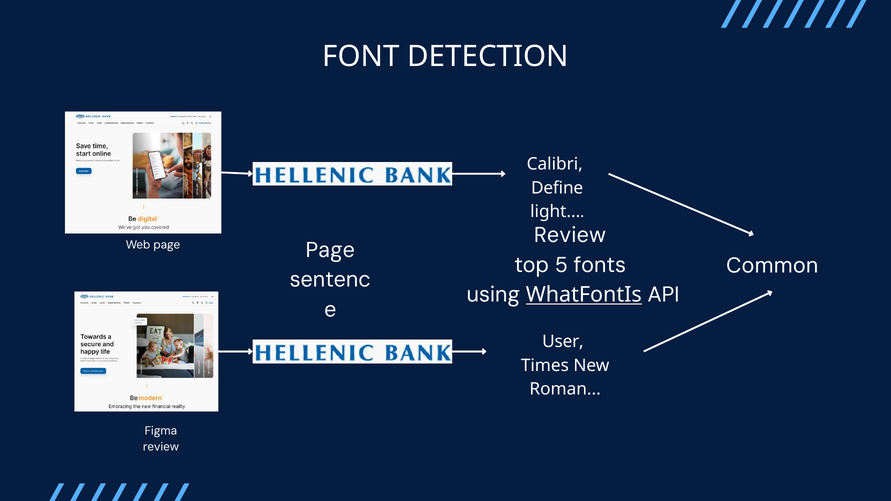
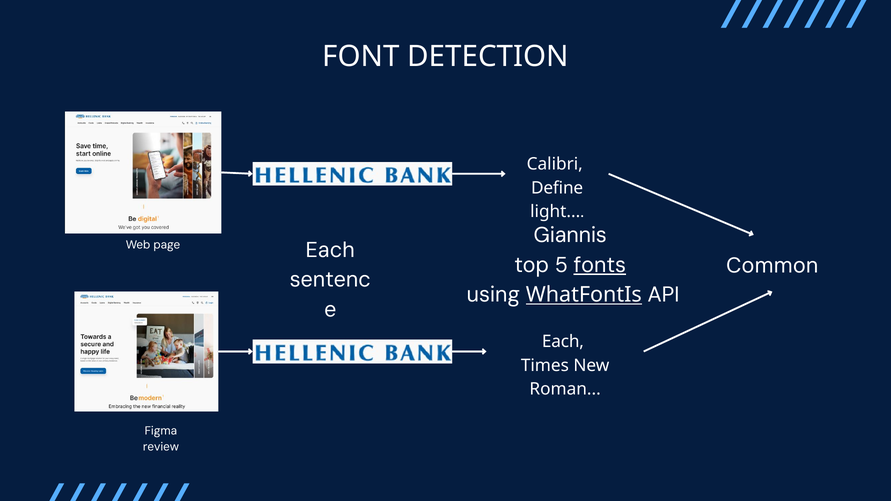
Review: Review -> Giannis (570, 235)
page Page: Page -> Each (330, 250)
fonts underline: none -> present (600, 265)
User: User -> Each (563, 342)
